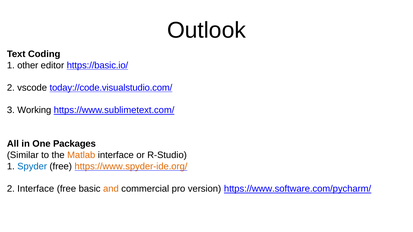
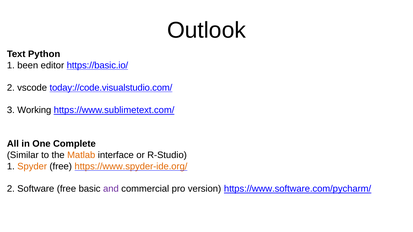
Coding: Coding -> Python (44, 54)
other: other -> been (28, 65)
Packages: Packages -> Complete (74, 144)
Spyder colour: blue -> orange (32, 167)
2 Interface: Interface -> Software (36, 189)
and colour: orange -> purple (111, 189)
